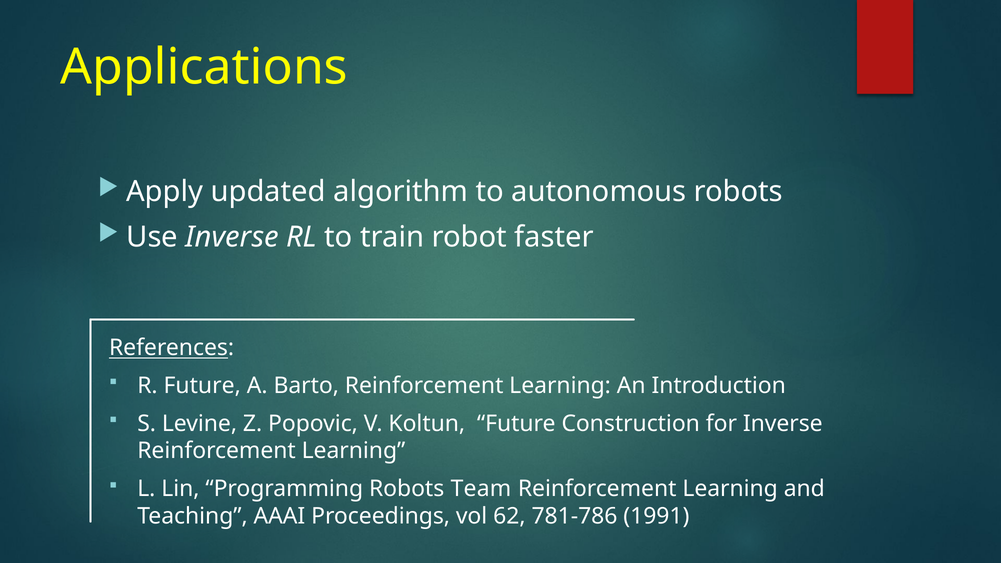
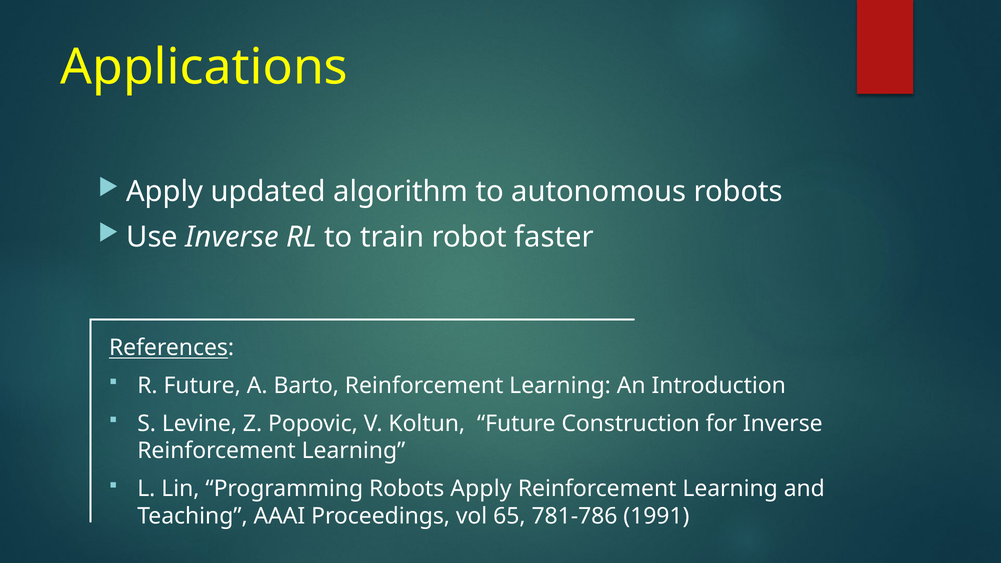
Robots Team: Team -> Apply (481, 489)
62: 62 -> 65 (509, 516)
